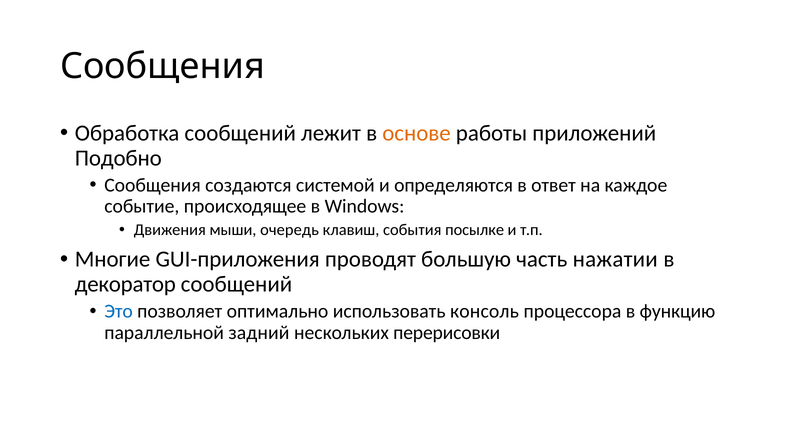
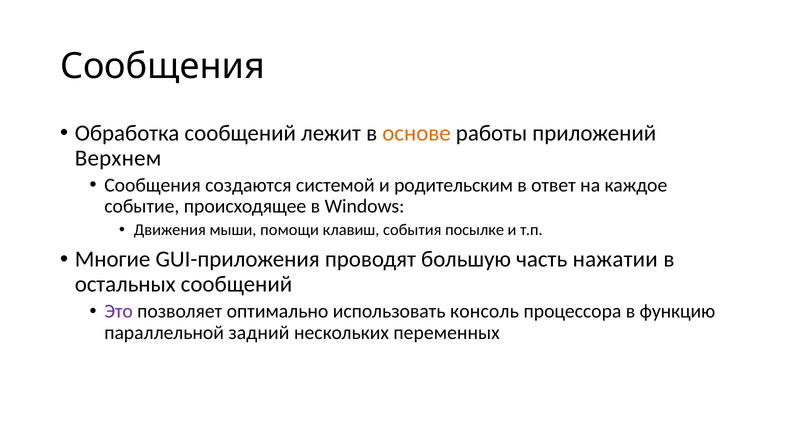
Подобно: Подобно -> Верхнем (118, 158)
определяются: определяются -> родительским (454, 185)
очередь: очередь -> помощи (290, 230)
декоратор: декоратор -> остальных (125, 284)
Это colour: blue -> purple (119, 311)
перерисовки: перерисовки -> переменных (447, 332)
